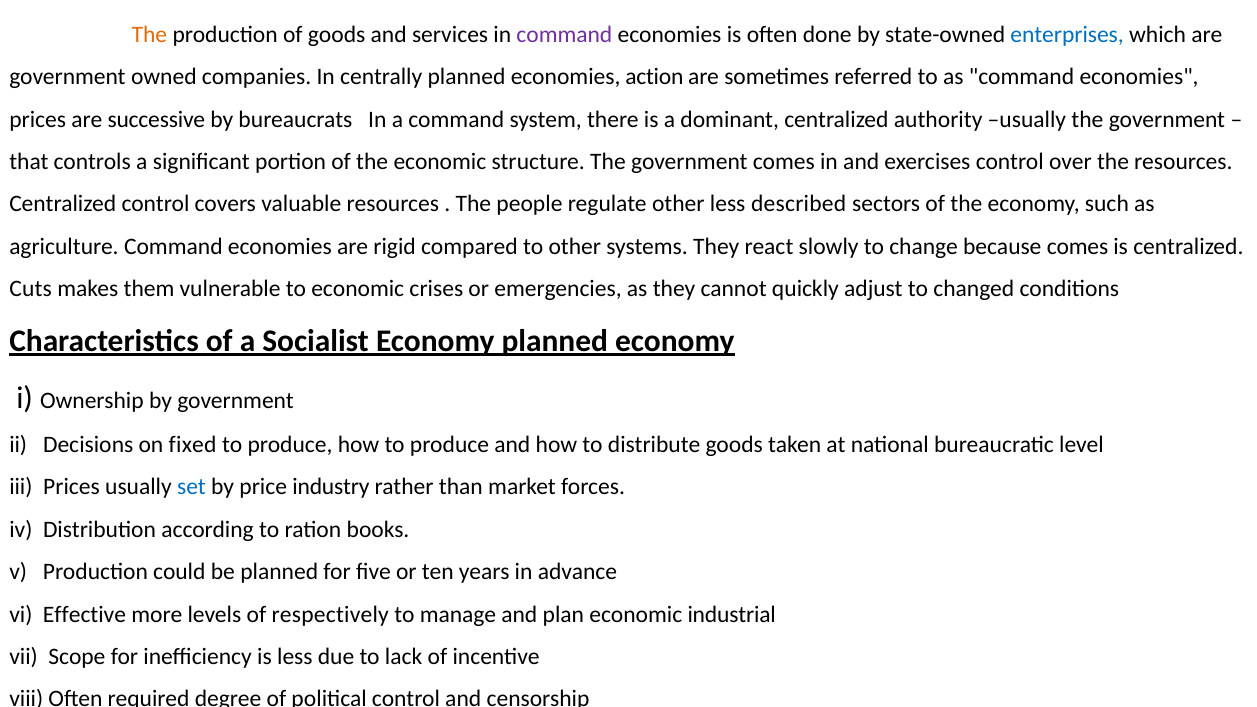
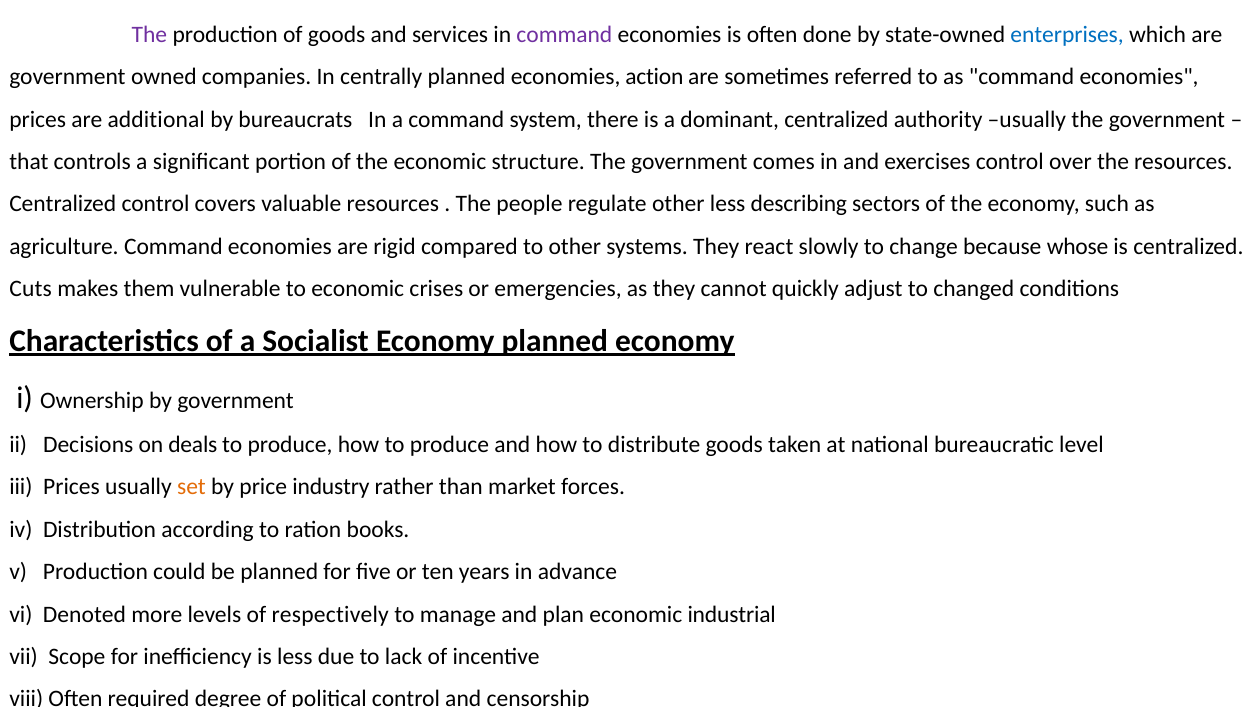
The colour: orange -> purple (149, 35)
successive: successive -> additional (156, 119)
described: described -> describing (799, 204)
because comes: comes -> whose (1078, 247)
fixed: fixed -> deals (193, 445)
set colour: blue -> orange (191, 487)
Effective: Effective -> Denoted (85, 614)
